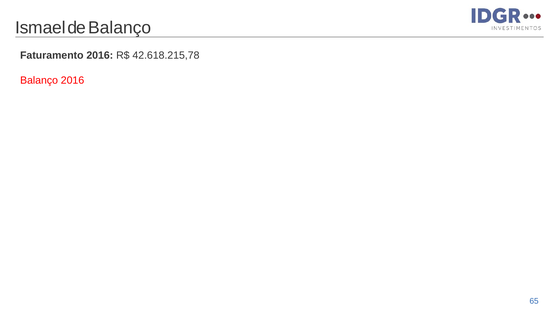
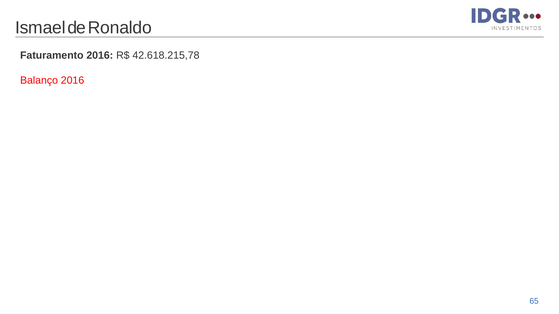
de Balanço: Balanço -> Ronaldo (120, 28)
